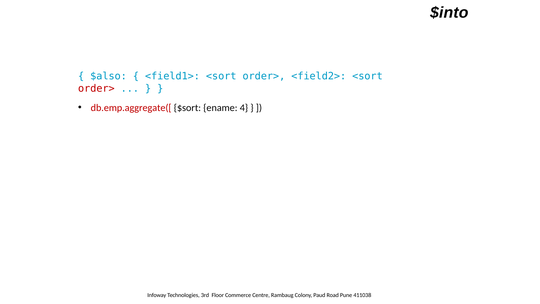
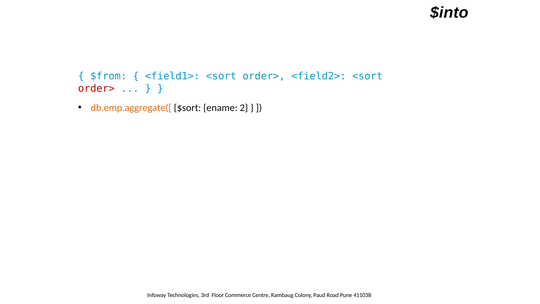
$also: $also -> $from (109, 76)
db.emp.aggregate([ colour: red -> orange (131, 108)
4: 4 -> 2 (244, 108)
